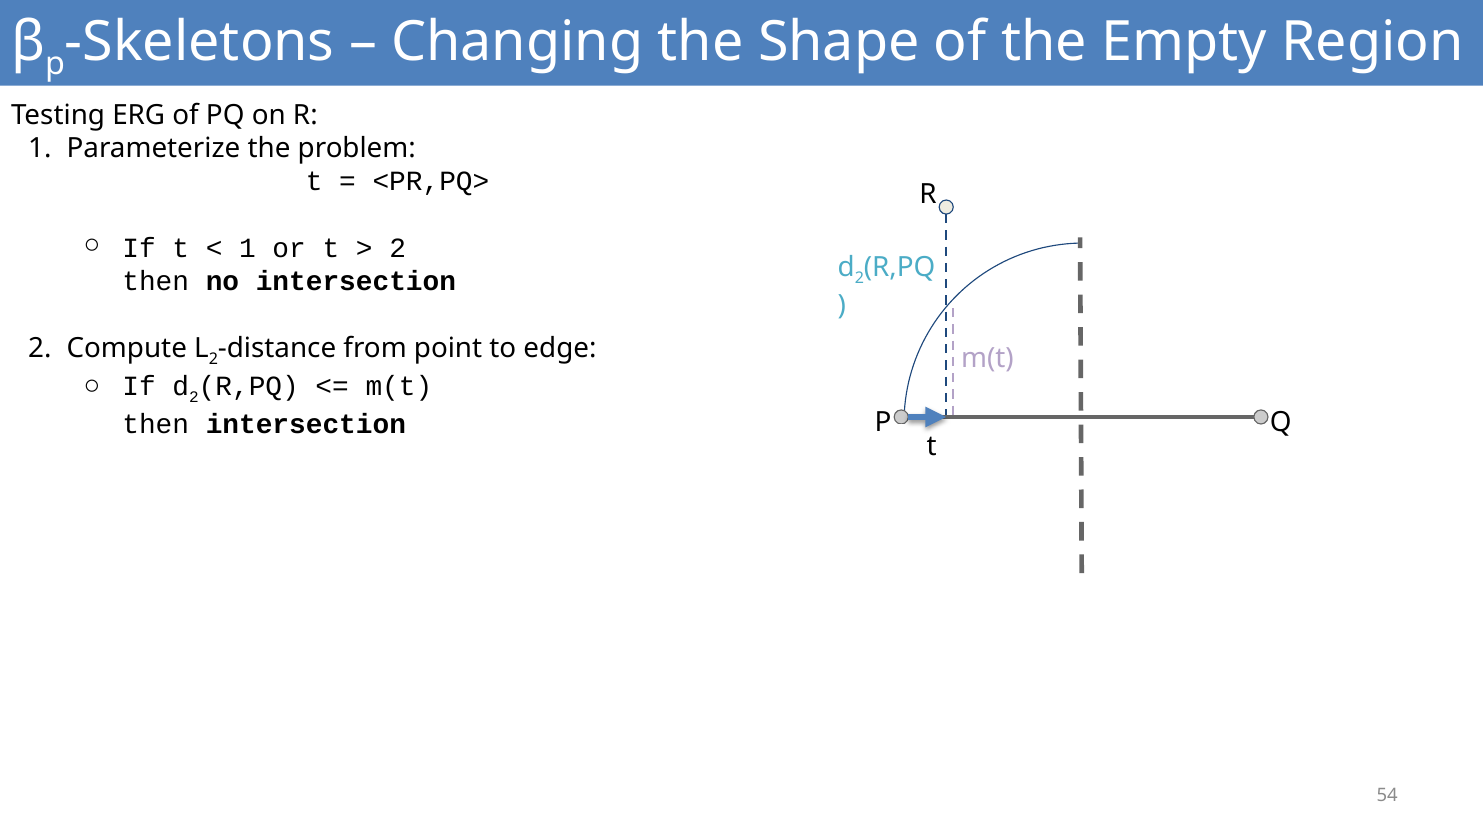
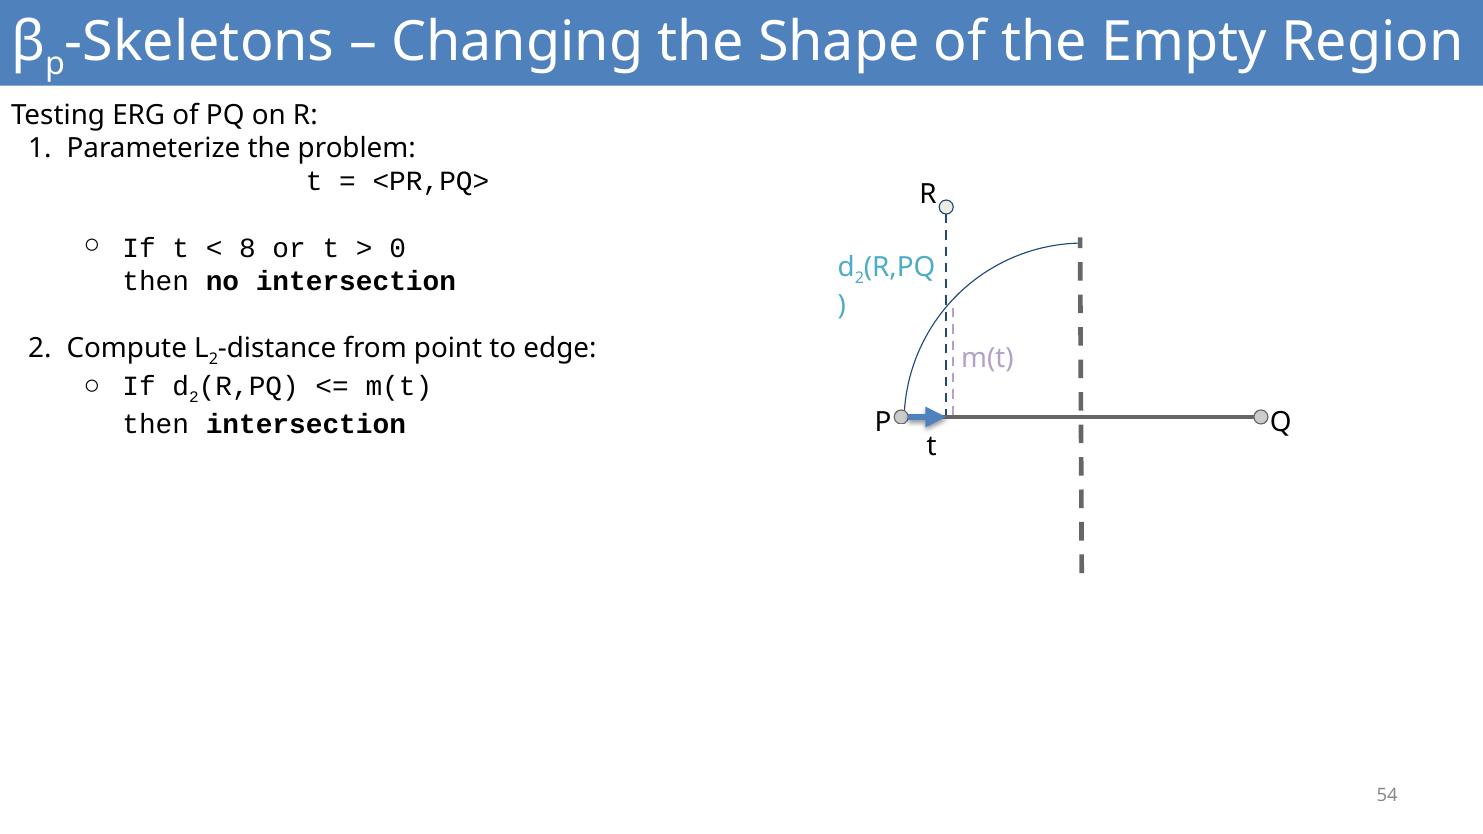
1: 1 -> 8 (247, 248)
2: 2 -> 0 (398, 248)
